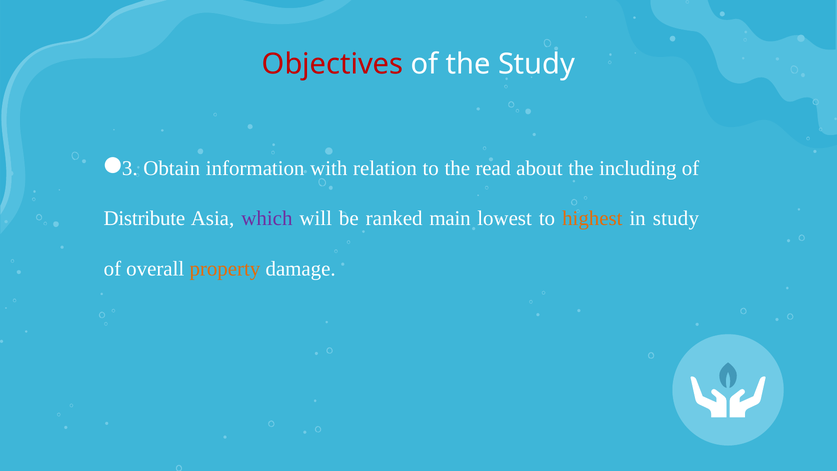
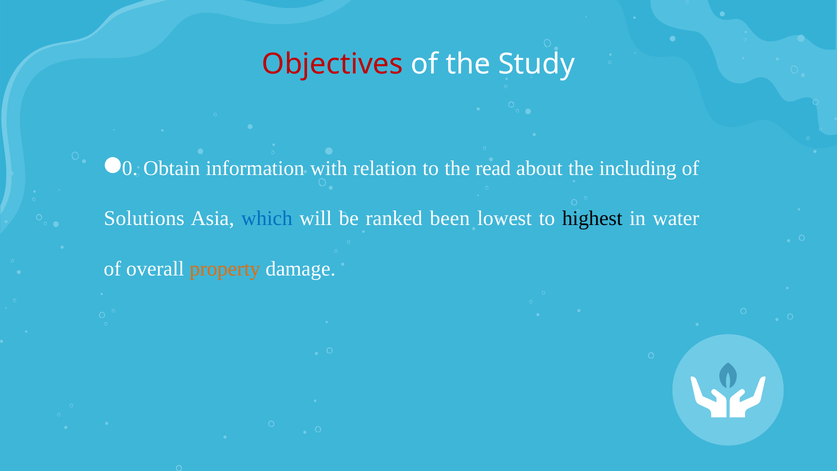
3: 3 -> 0 (130, 168)
Distribute: Distribute -> Solutions (144, 218)
which colour: purple -> blue (267, 218)
main: main -> been (450, 218)
highest colour: orange -> black (592, 218)
in study: study -> water (676, 218)
